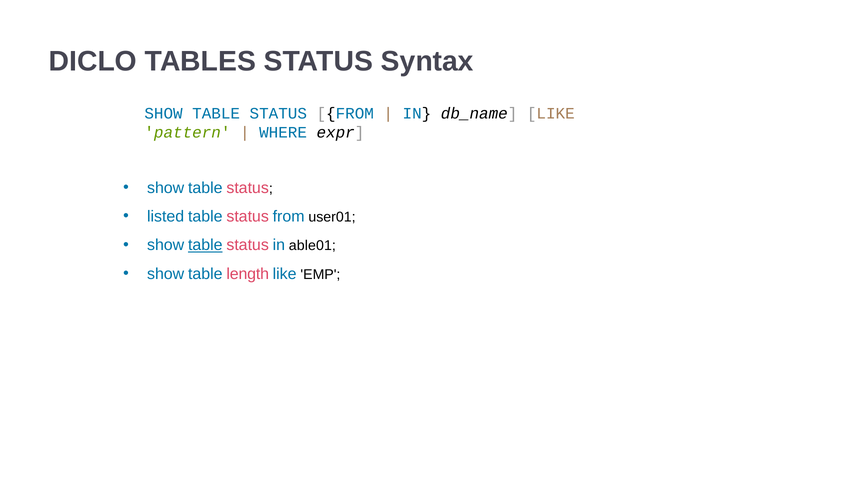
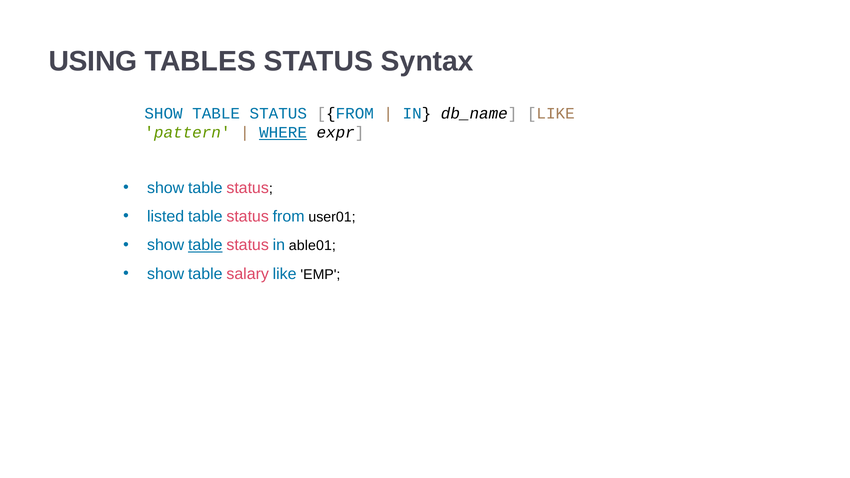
DICLO: DICLO -> USING (93, 62)
WHERE underline: none -> present (283, 133)
length: length -> salary (248, 274)
